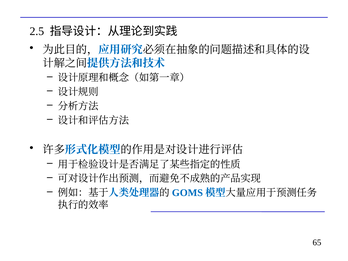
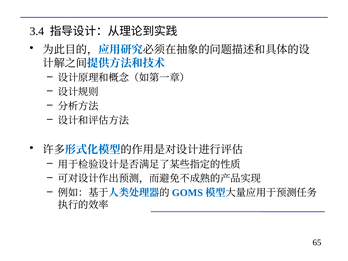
2.5: 2.5 -> 3.4 (37, 31)
